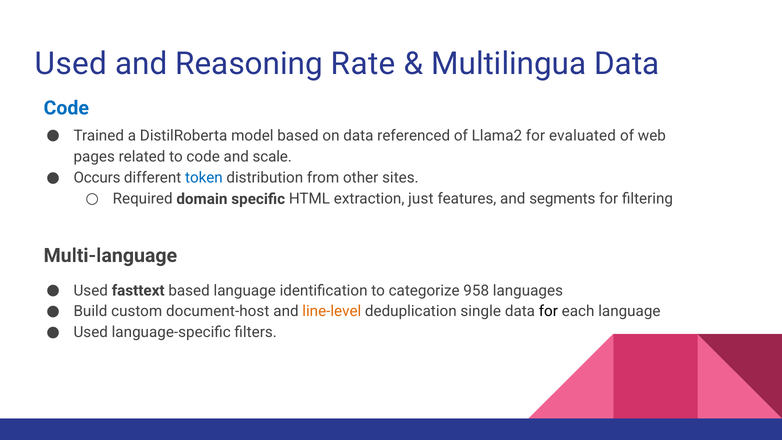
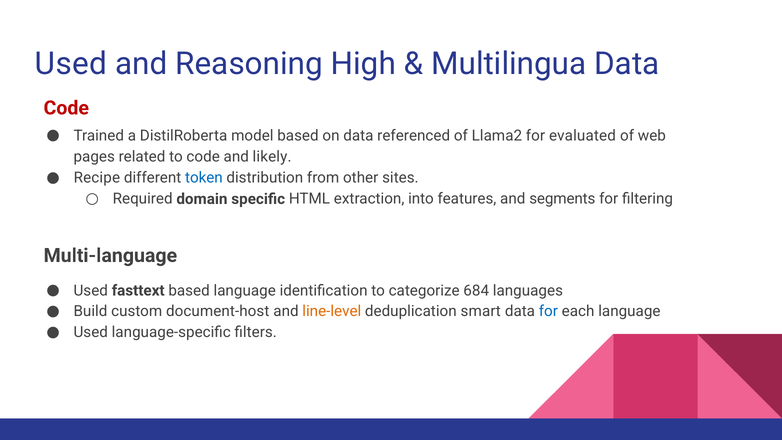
Rate: Rate -> High (363, 64)
Code colour: blue -> red (66, 108)
scale: scale -> likely (272, 157)
Occurs: Occurs -> Recipe (97, 178)
just: just -> into (421, 199)
958: 958 -> 684 (476, 290)
single: single -> smart (481, 311)
for colour: black -> blue (548, 311)
